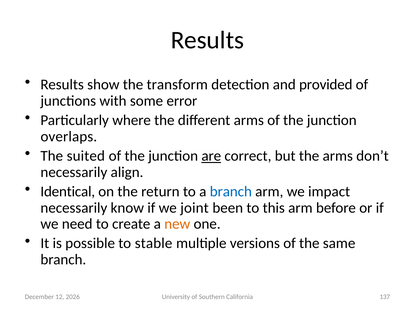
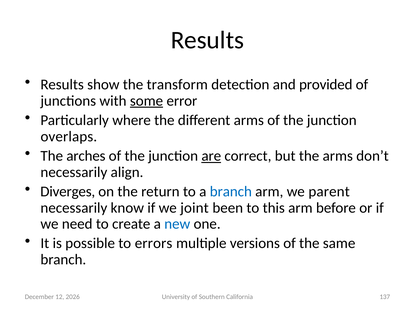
some underline: none -> present (147, 101)
suited: suited -> arches (86, 156)
Identical: Identical -> Diverges (68, 192)
impact: impact -> parent (329, 192)
new colour: orange -> blue (177, 224)
stable: stable -> errors (154, 244)
